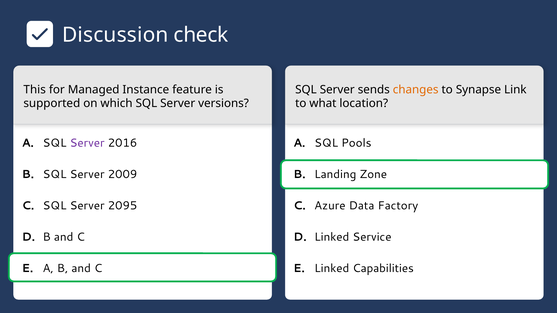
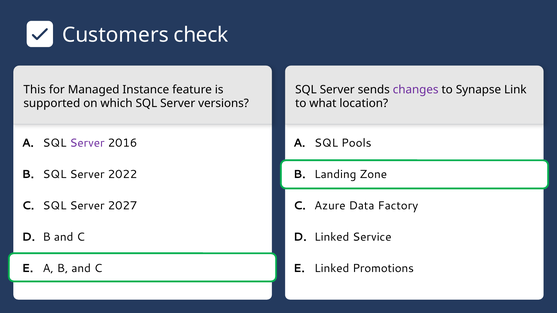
Discussion: Discussion -> Customers (115, 35)
changes colour: orange -> purple (416, 90)
2009: 2009 -> 2022 (123, 175)
2095: 2095 -> 2027 (123, 206)
Capabilities: Capabilities -> Promotions (383, 269)
